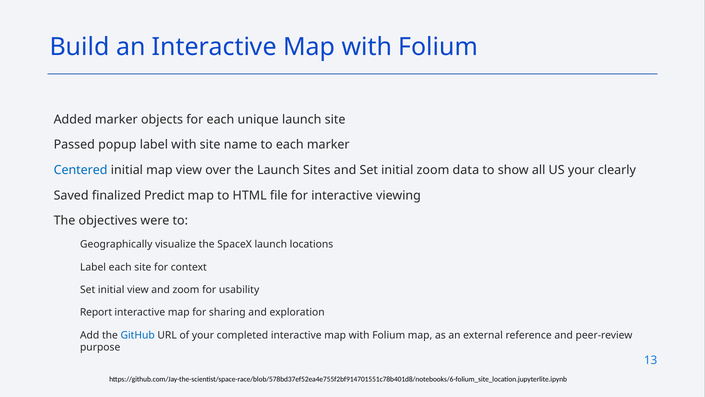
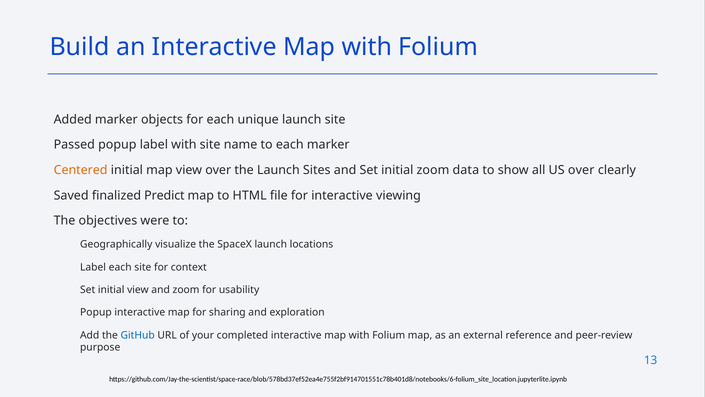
Centered colour: blue -> orange (81, 170)
US your: your -> over (581, 170)
Report: Report -> Popup (96, 312)
